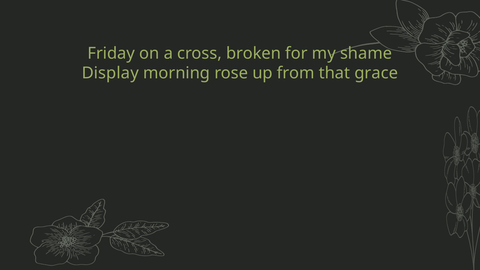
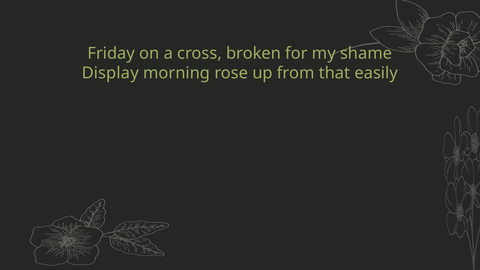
grace: grace -> easily (376, 73)
